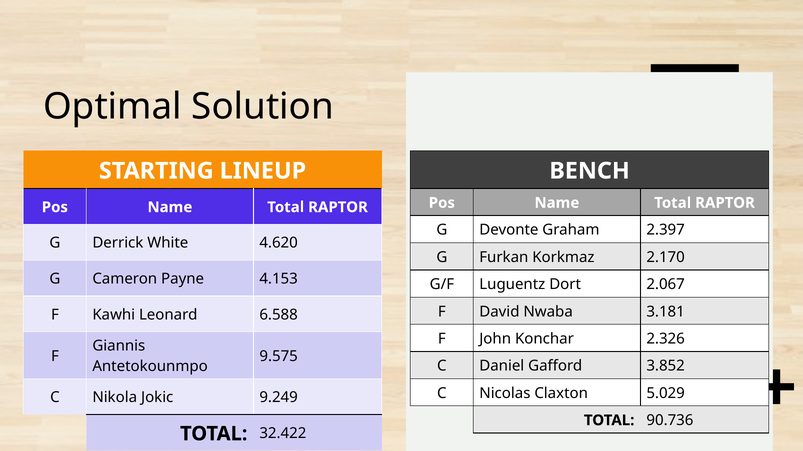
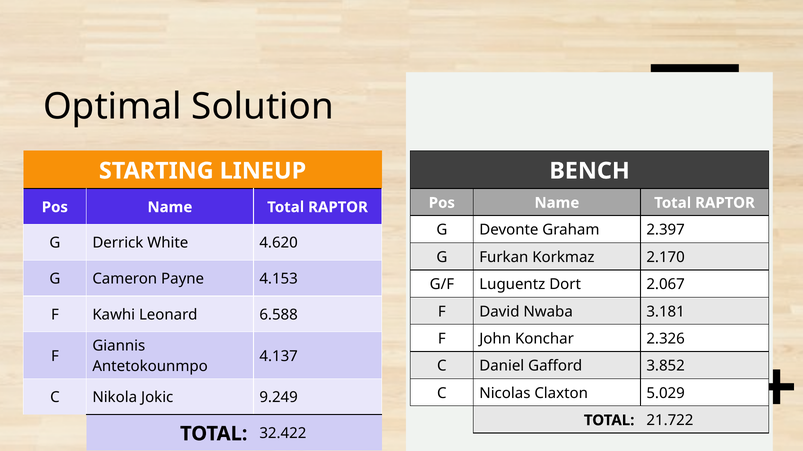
9.575: 9.575 -> 4.137 (279, 357)
90.736: 90.736 -> 21.722 (670, 421)
